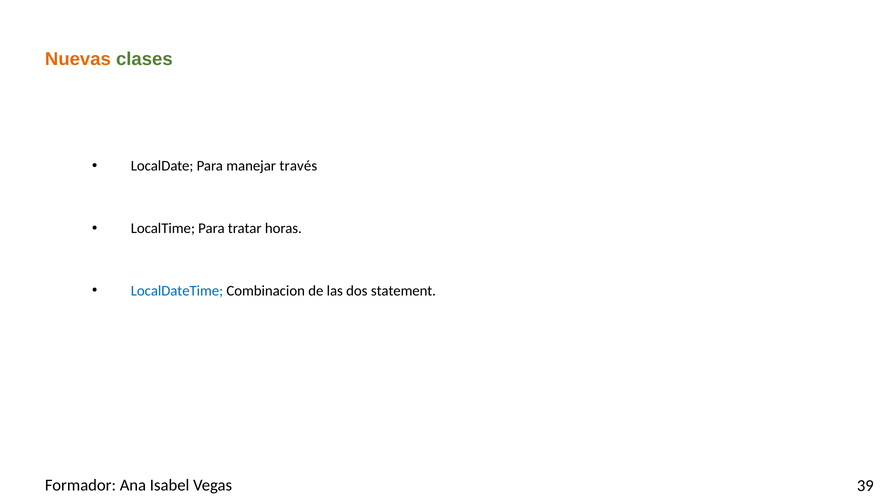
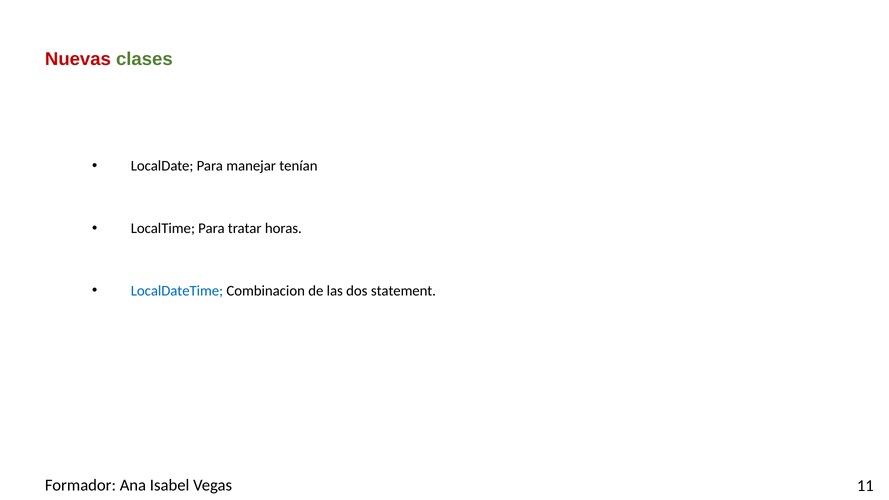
Nuevas colour: orange -> red (78, 59)
través: través -> tenían (298, 166)
39: 39 -> 11 (865, 486)
